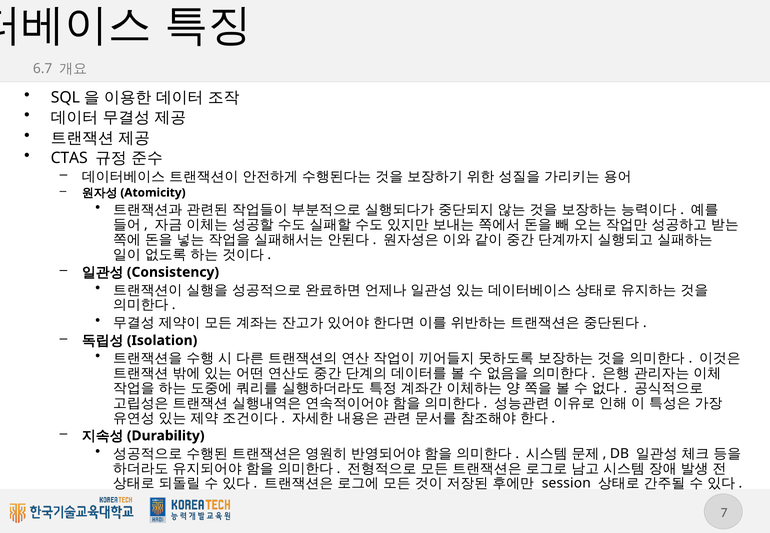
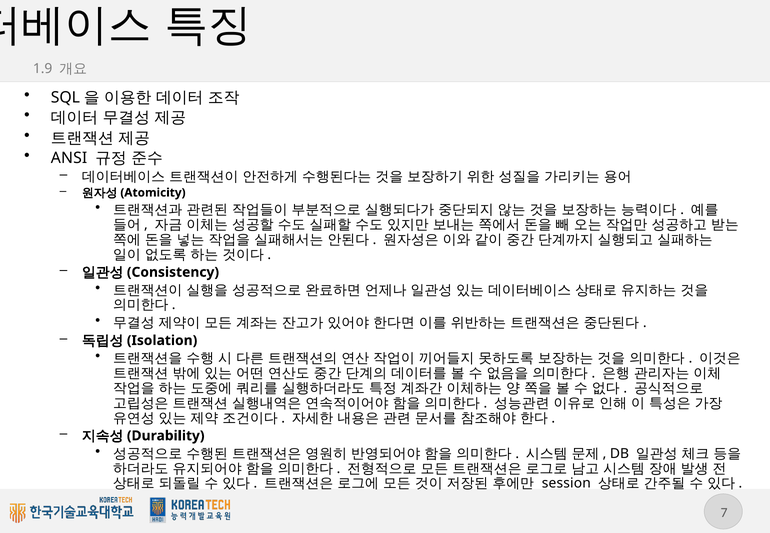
6.7: 6.7 -> 1.9 (43, 69)
CTAS: CTAS -> ANSI (69, 158)
